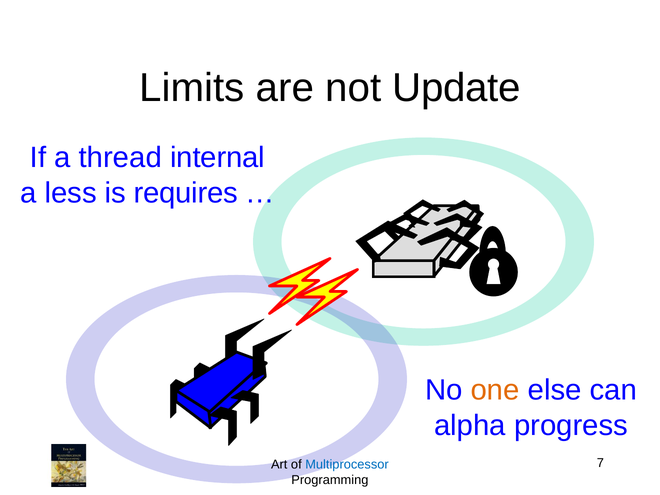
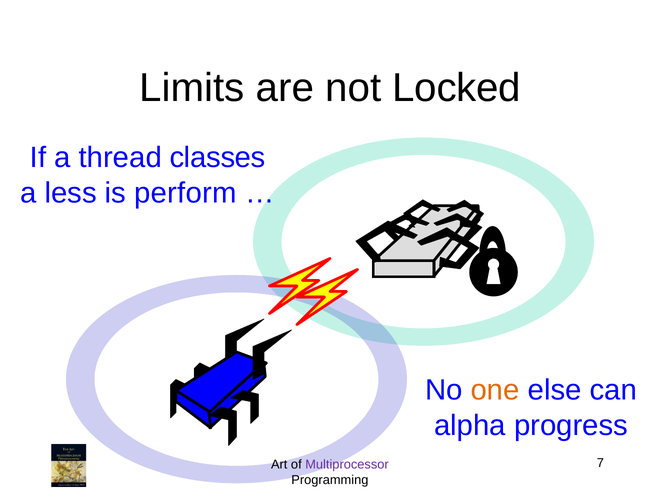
Update: Update -> Locked (456, 88)
internal: internal -> classes (218, 158)
requires: requires -> perform (185, 193)
Multiprocessor colour: blue -> purple (347, 464)
